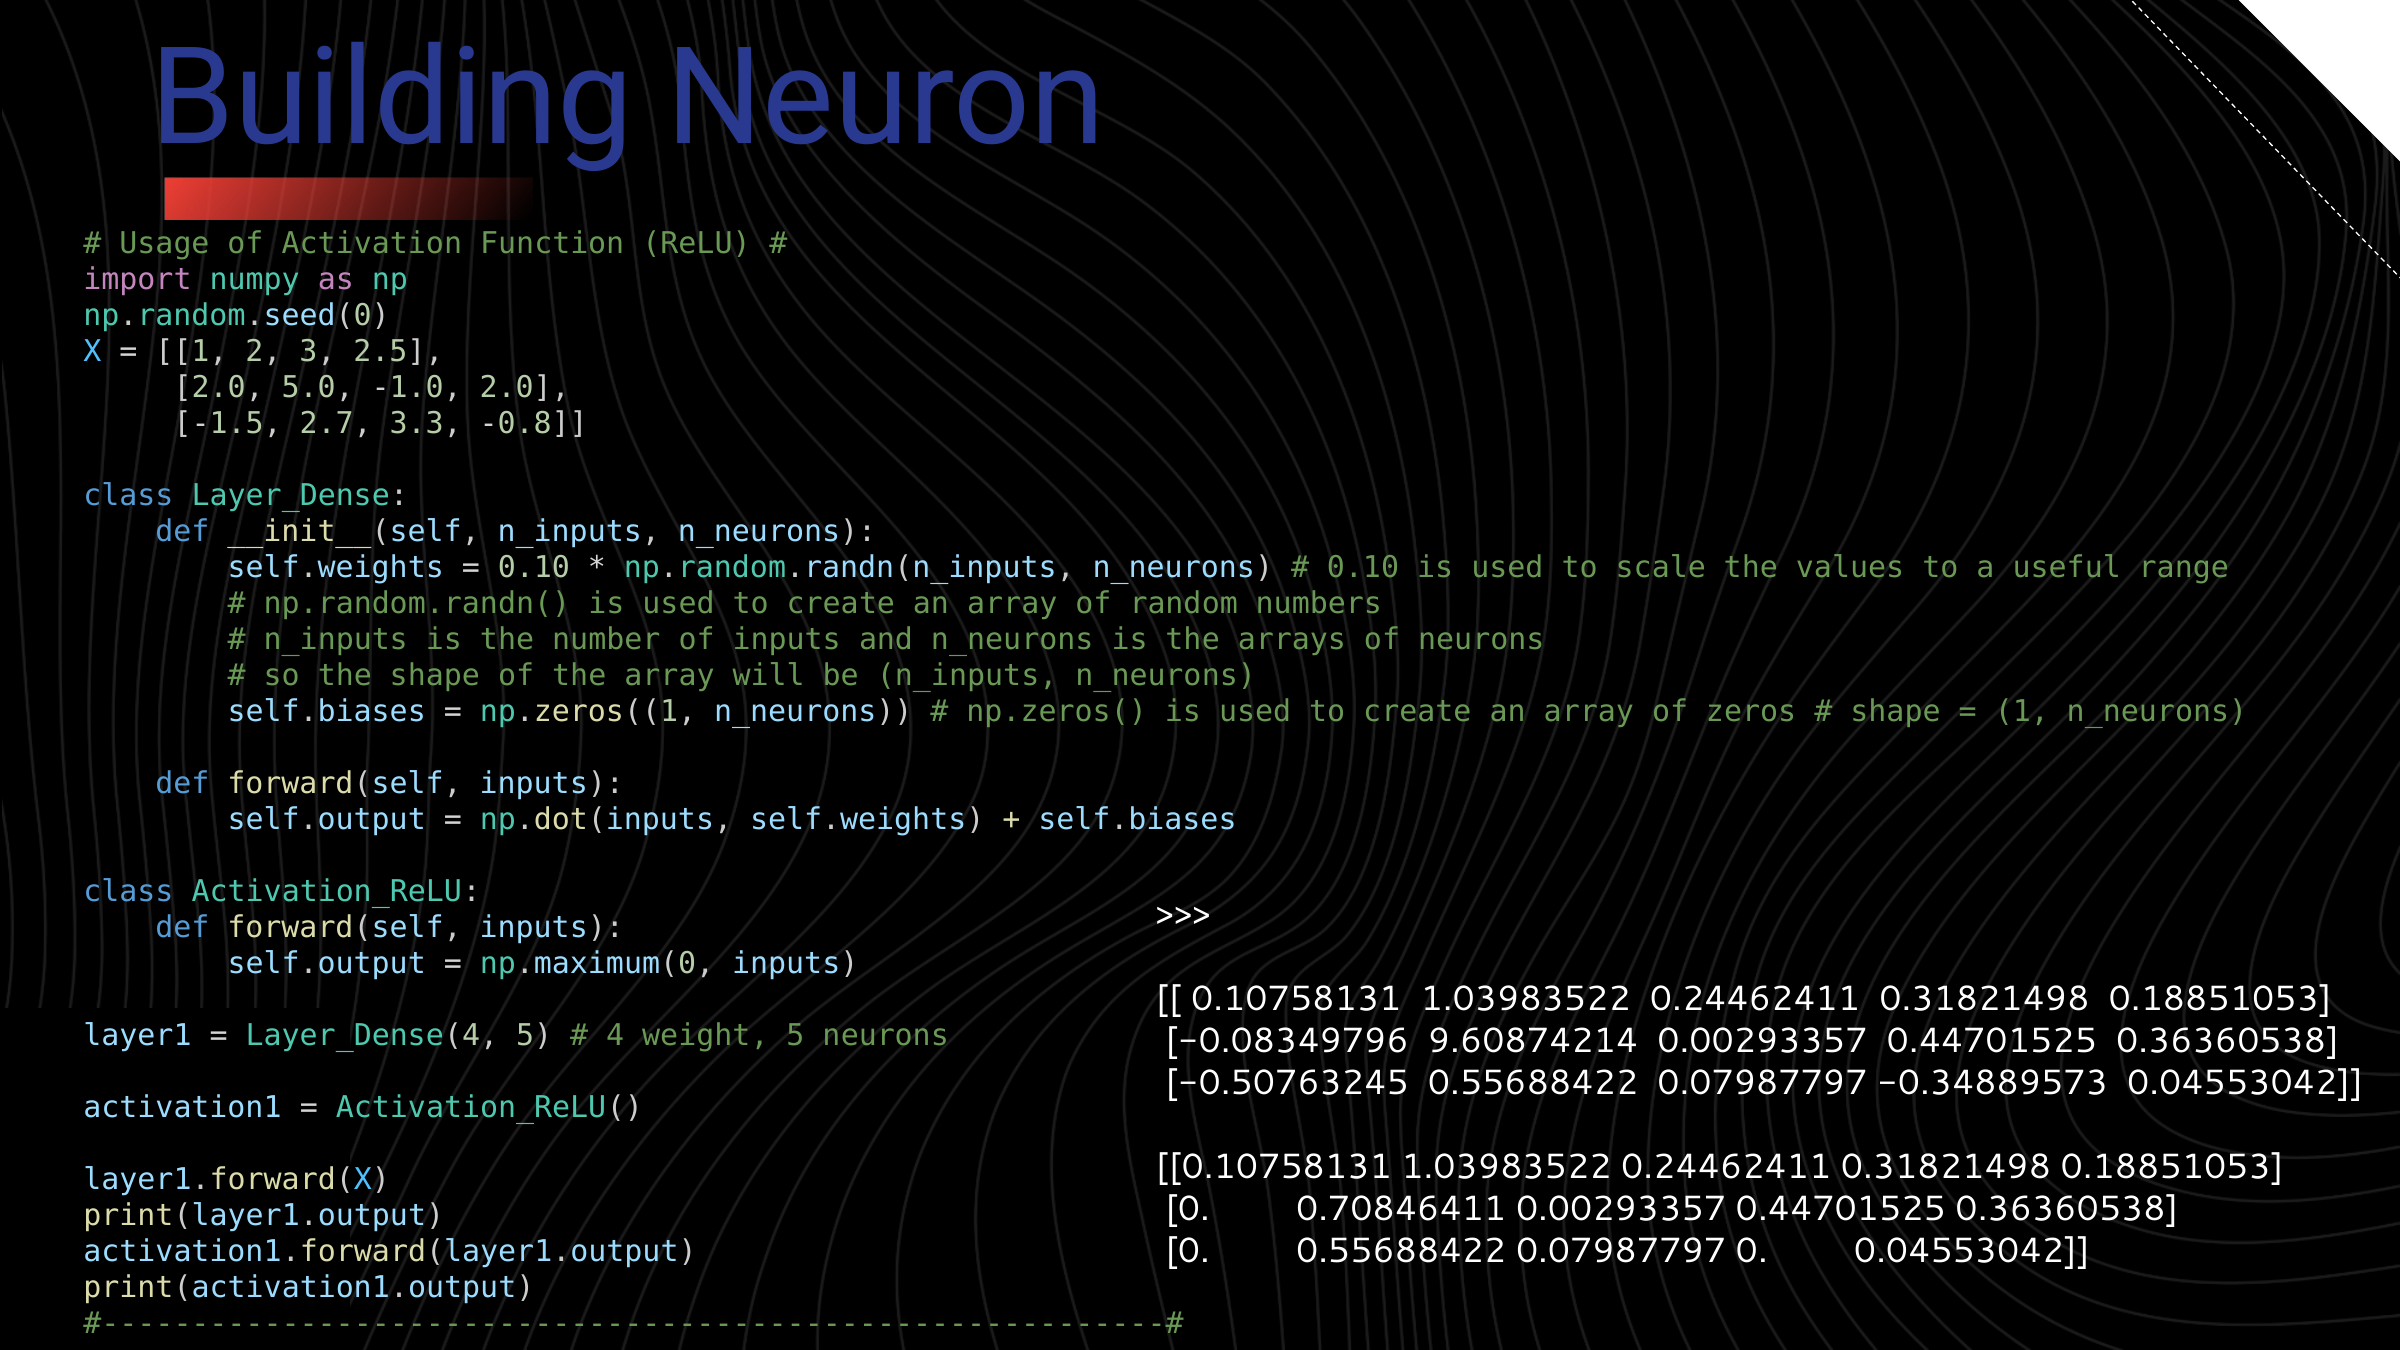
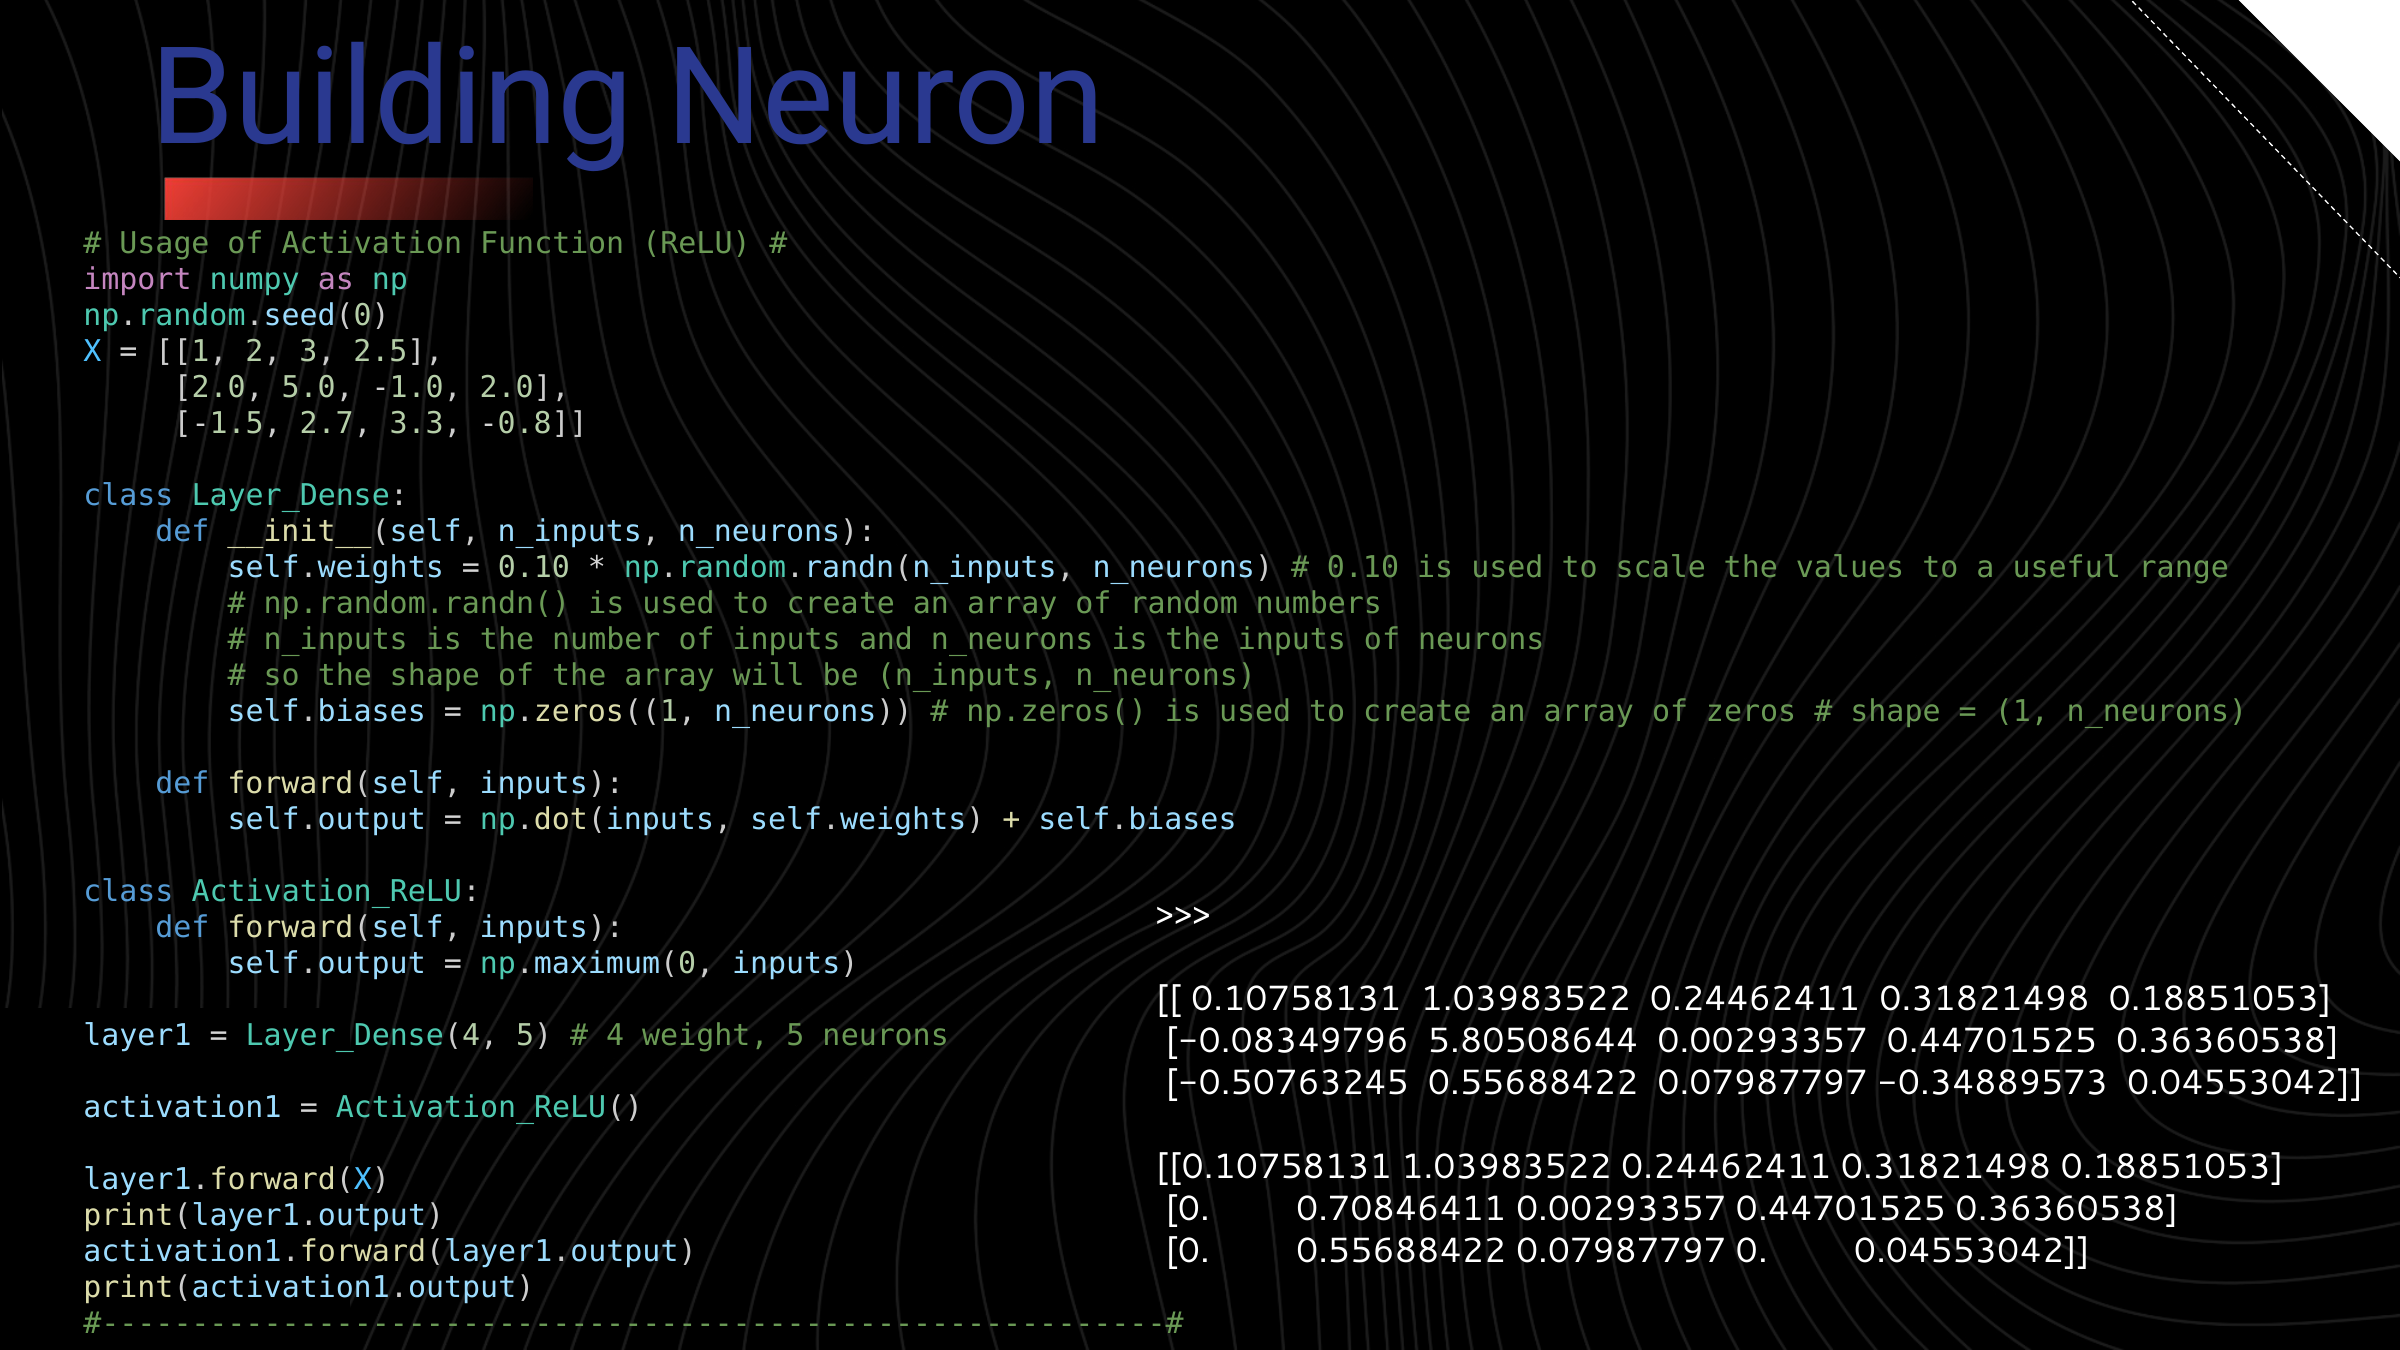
the arrays: arrays -> inputs (1292, 640)
9.60874214: 9.60874214 -> 5.80508644 (1533, 1041)
